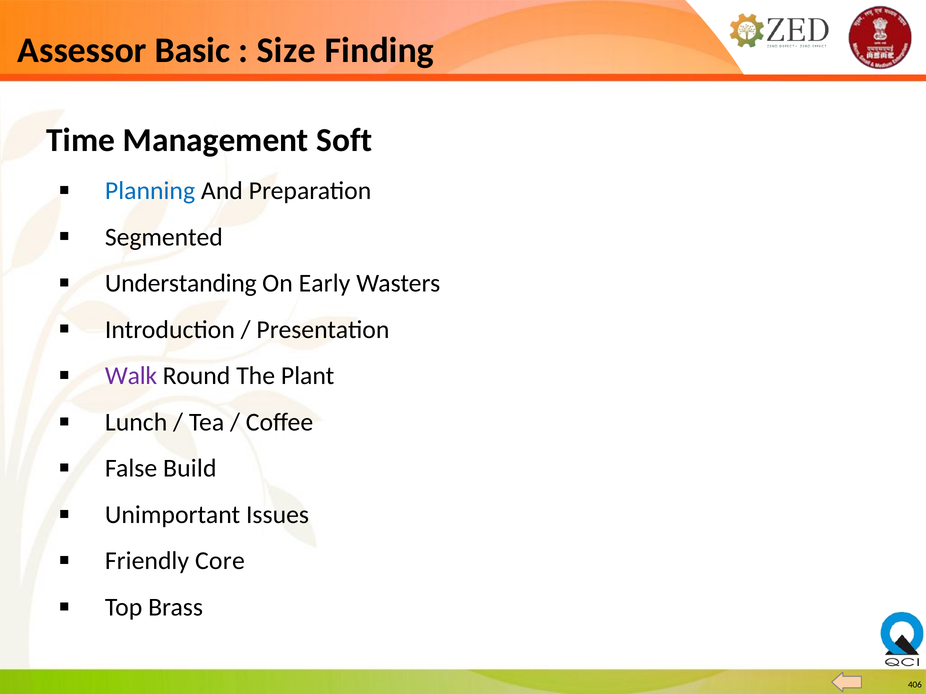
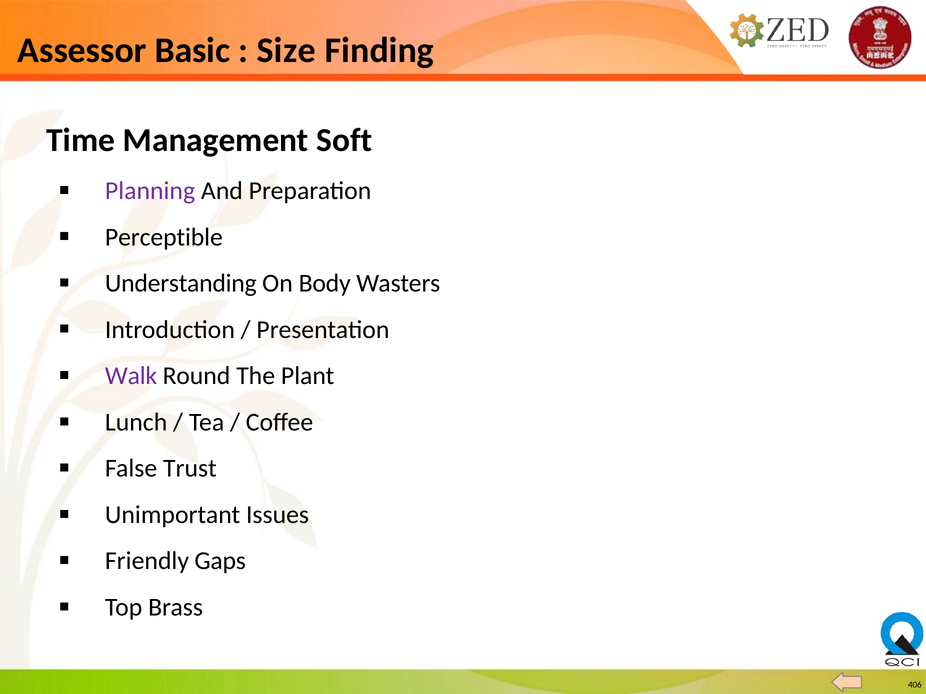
Planning colour: blue -> purple (150, 191)
Segmented: Segmented -> Perceptible (164, 237)
Early: Early -> Body (325, 283)
Build: Build -> Trust (190, 469)
Core: Core -> Gaps (220, 561)
